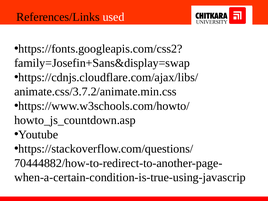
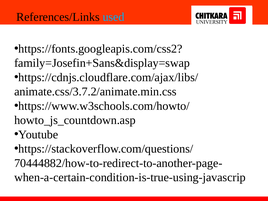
used colour: white -> light blue (114, 17)
